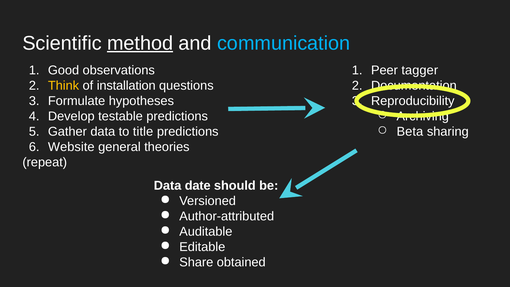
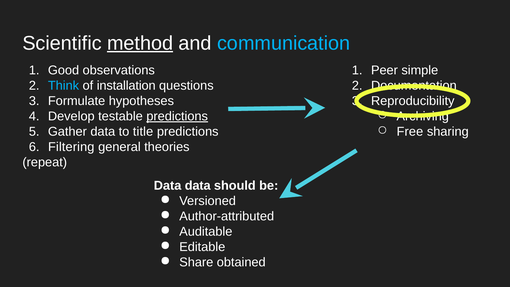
tagger: tagger -> simple (420, 70)
Think colour: yellow -> light blue (64, 86)
predictions underline: none -> present (177, 116)
Beta: Beta -> Free (410, 132)
Website: Website -> Filtering (71, 147)
Data date: date -> data (198, 186)
